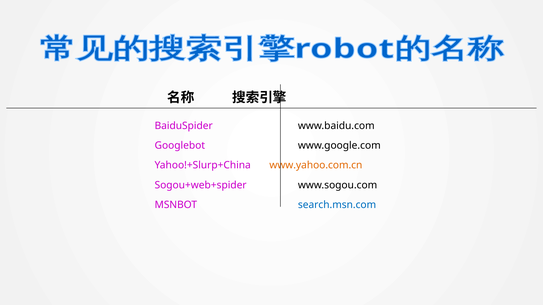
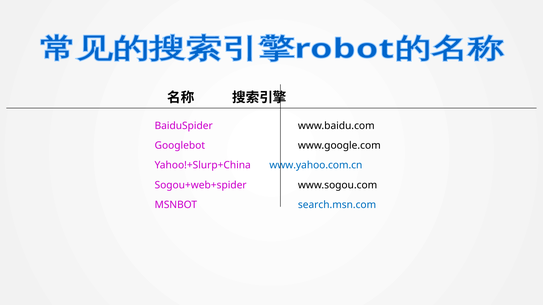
www.yahoo.com.cn colour: orange -> blue (316, 166)
